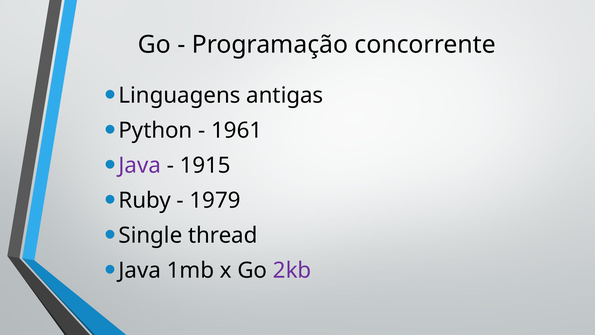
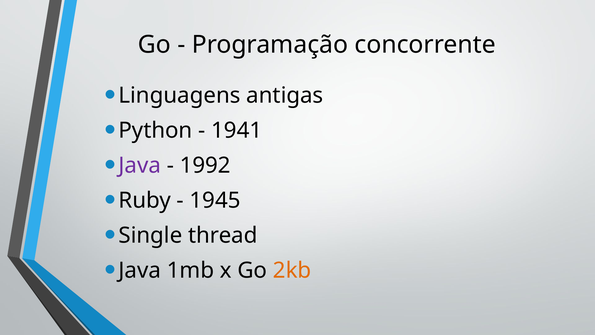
1961: 1961 -> 1941 (237, 130)
1915: 1915 -> 1992 (205, 165)
1979: 1979 -> 1945 (215, 200)
2kb colour: purple -> orange (292, 270)
